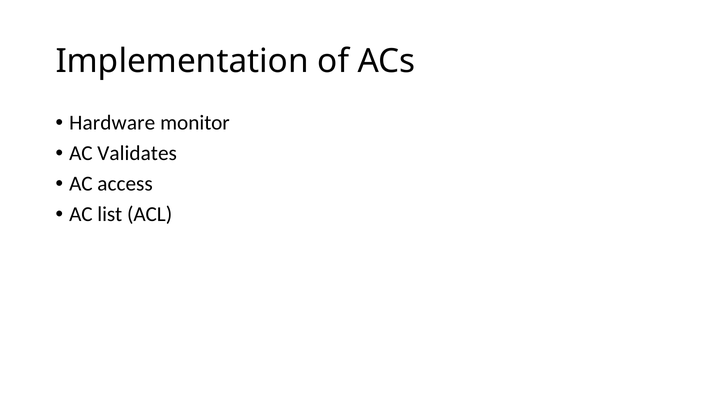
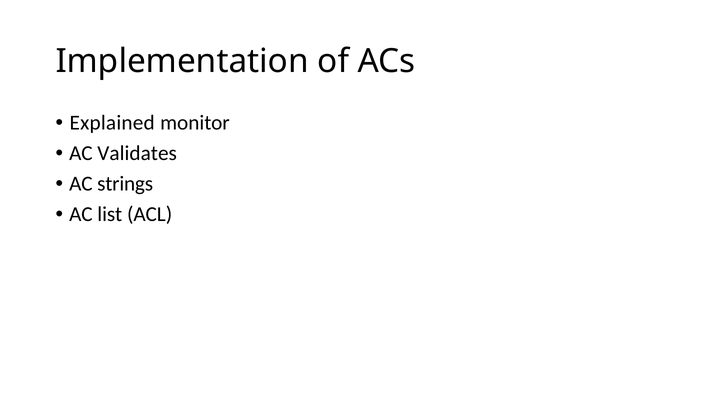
Hardware: Hardware -> Explained (112, 123)
access: access -> strings (125, 184)
